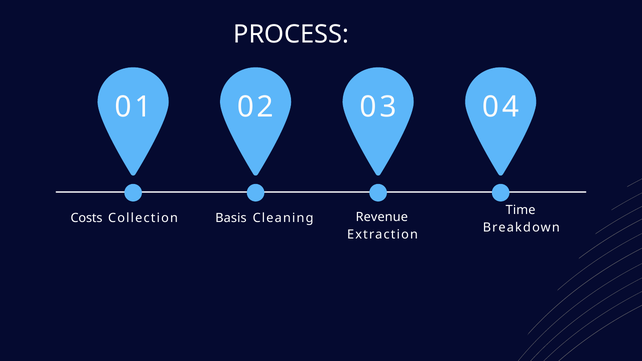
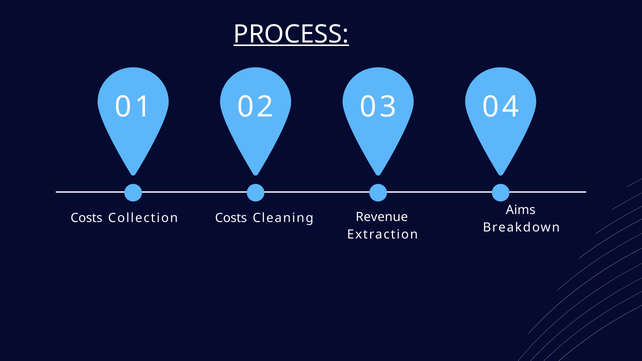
PROCESS underline: none -> present (291, 34)
Time: Time -> Aims (521, 210)
Basis: Basis -> Costs (231, 218)
